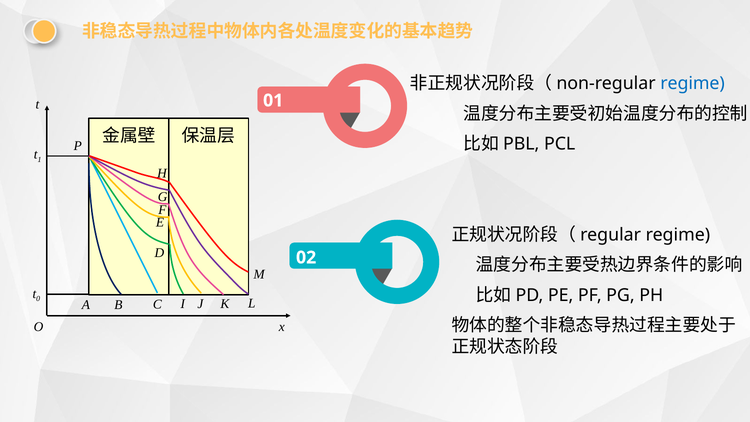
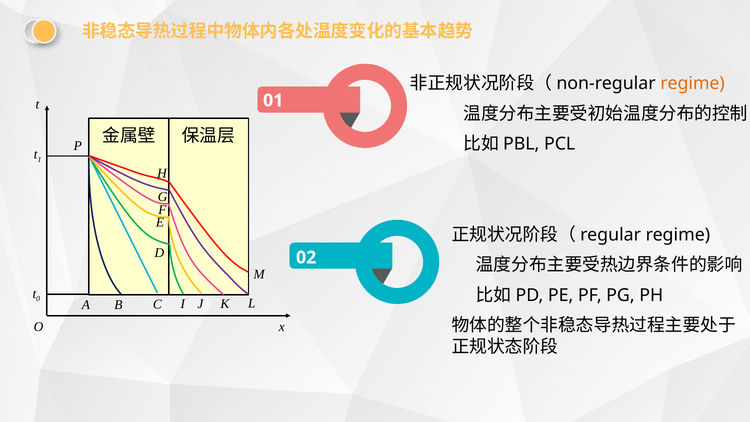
regime colour: blue -> orange (693, 84)
